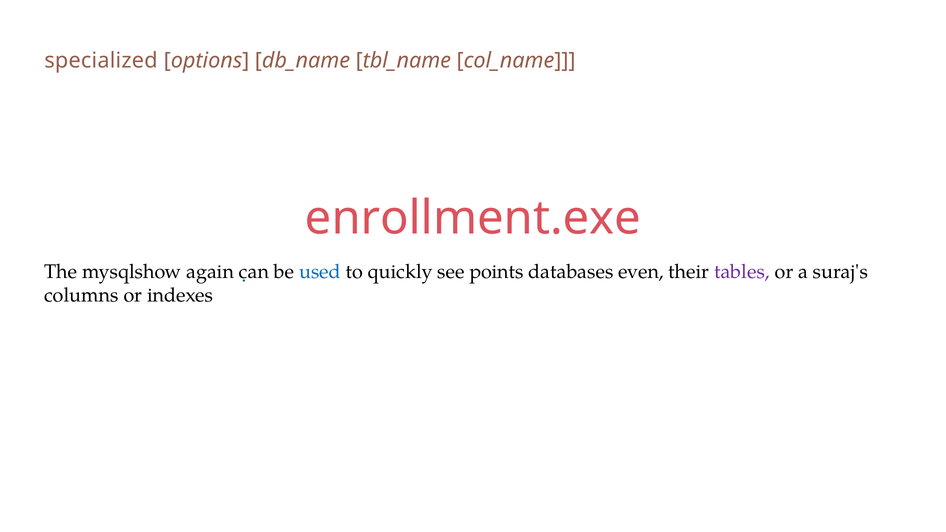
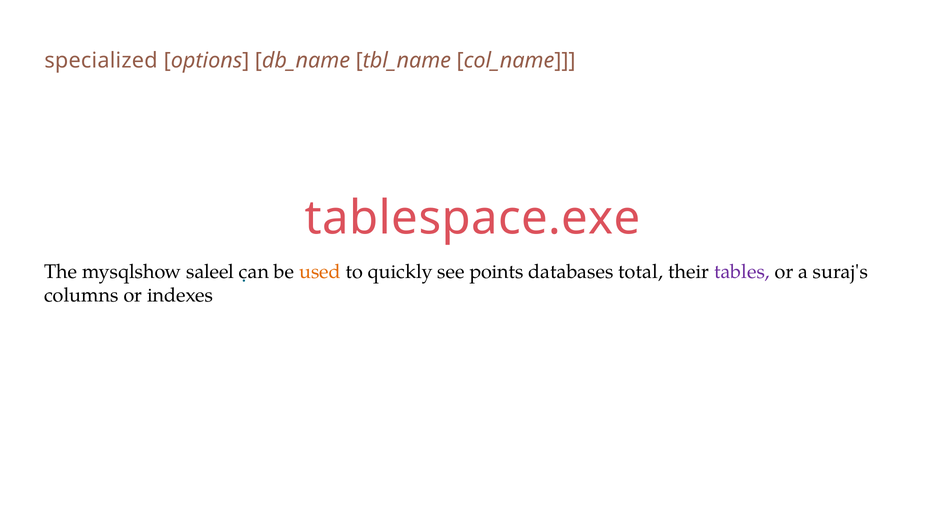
enrollment.exe: enrollment.exe -> tablespace.exe (473, 218)
again: again -> saleel (210, 272)
used colour: blue -> orange (320, 272)
even: even -> total (641, 272)
